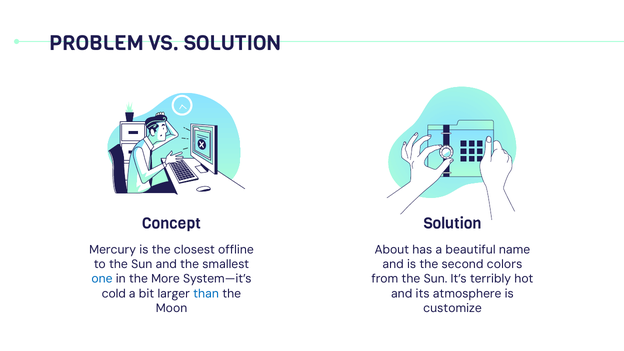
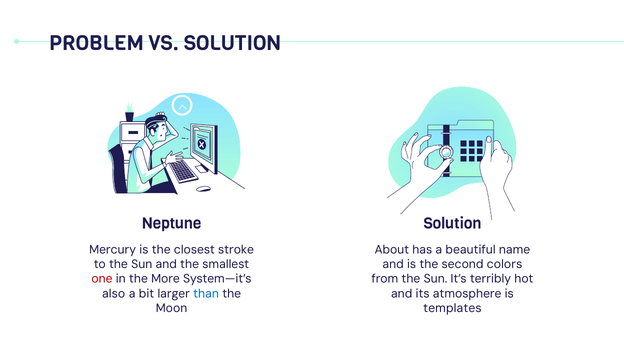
Concept: Concept -> Neptune (172, 224)
offline: offline -> stroke (236, 250)
one colour: blue -> red (102, 279)
cold: cold -> also (114, 294)
customize: customize -> templates (452, 308)
